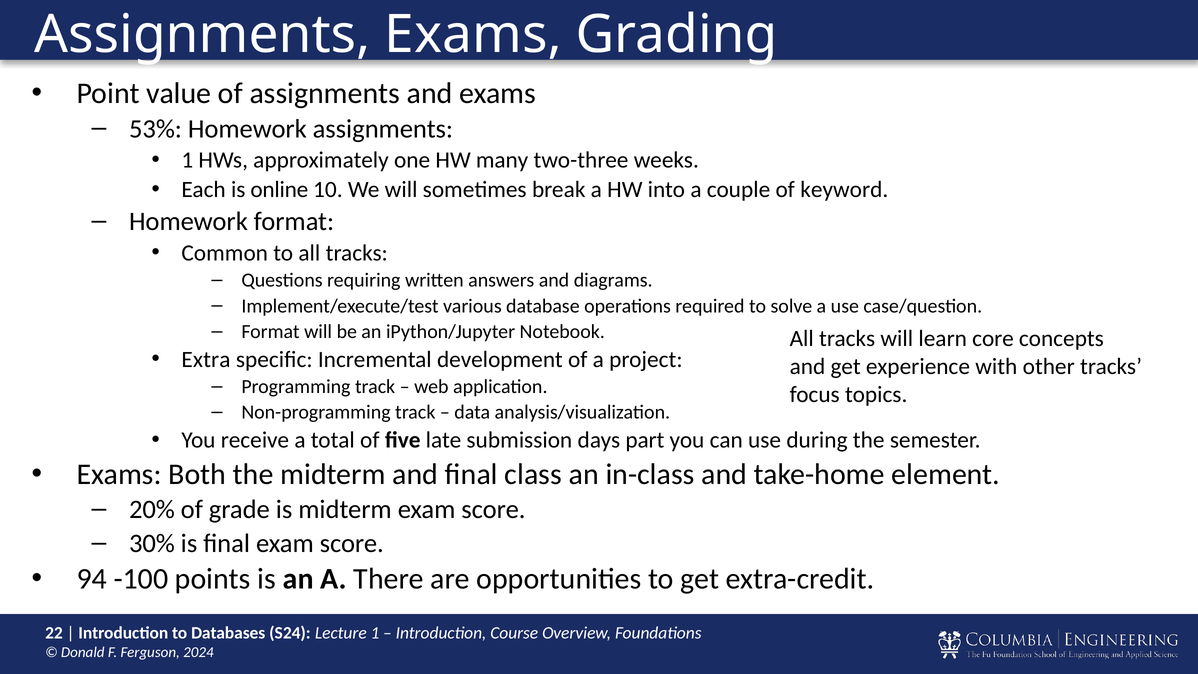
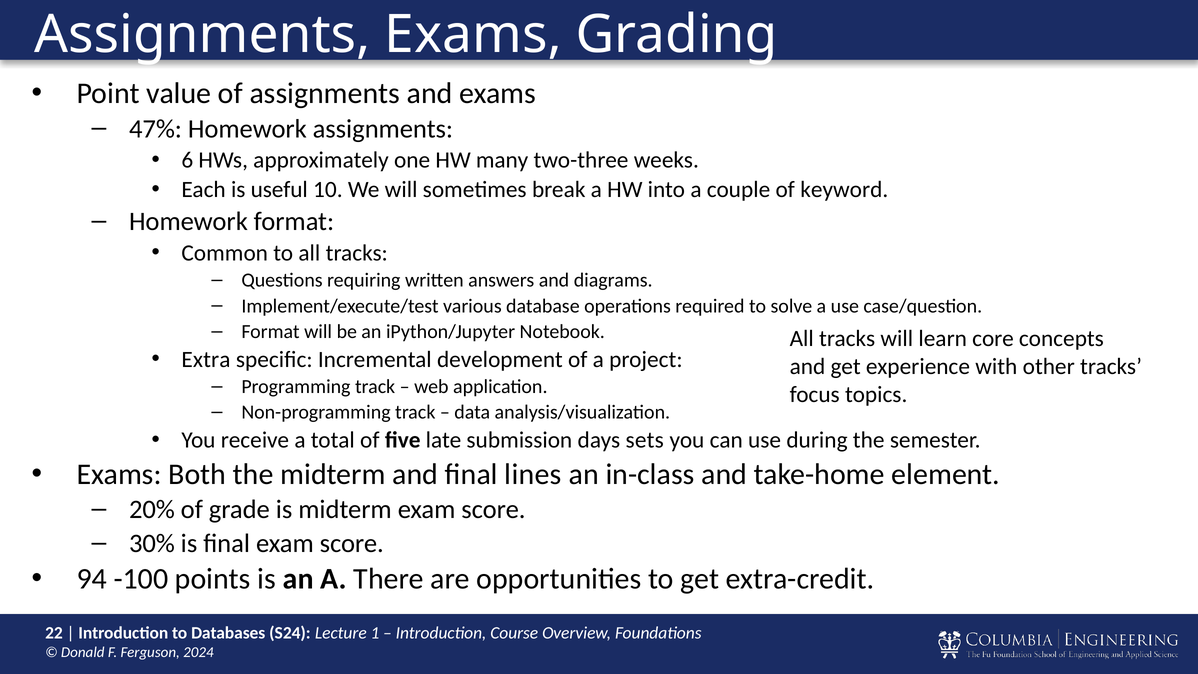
53%: 53% -> 47% (155, 129)
1: 1 -> 6 (187, 160)
online: online -> useful (279, 190)
part: part -> sets (645, 440)
class: class -> lines (533, 474)
